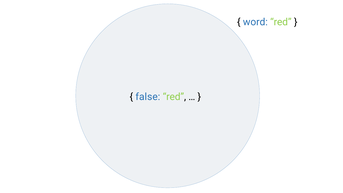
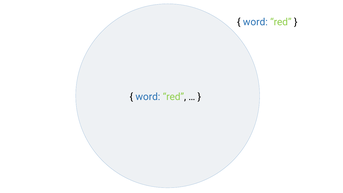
false: false -> word (148, 97)
